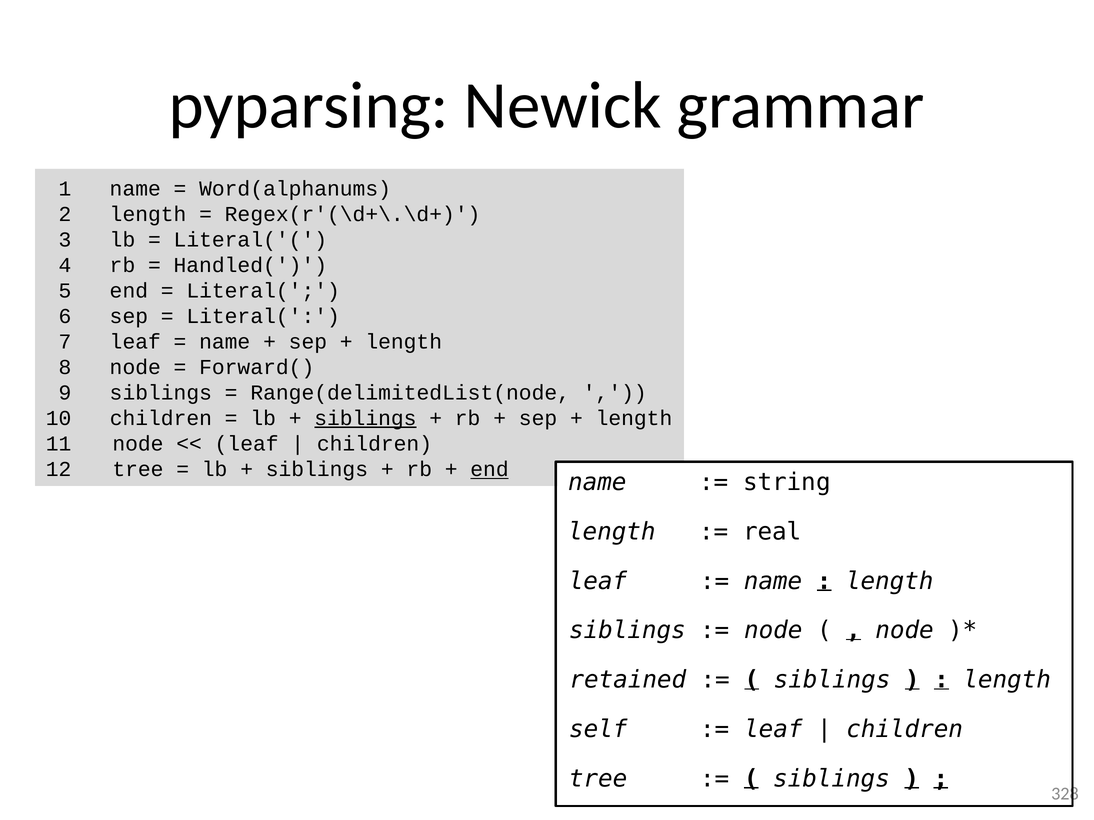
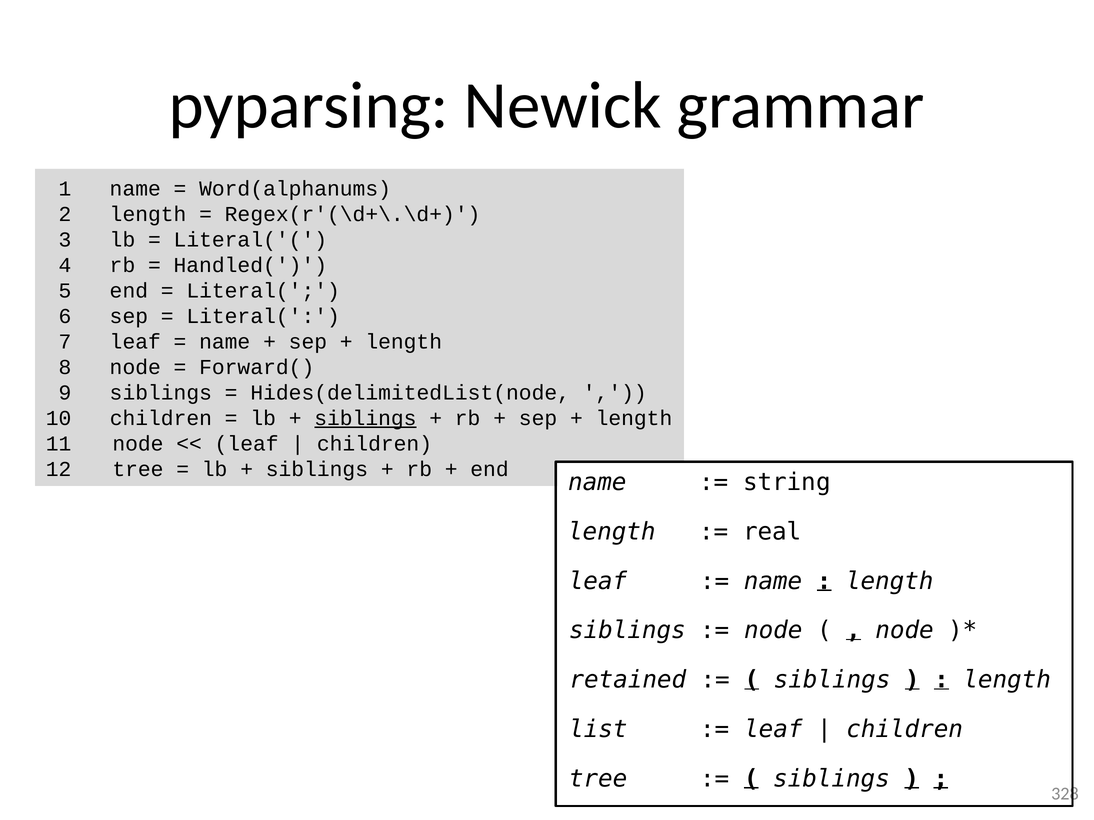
Range(delimitedList(node: Range(delimitedList(node -> Hides(delimitedList(node (410, 393)
end underline: present -> none (489, 470)
self: self -> list (598, 730)
